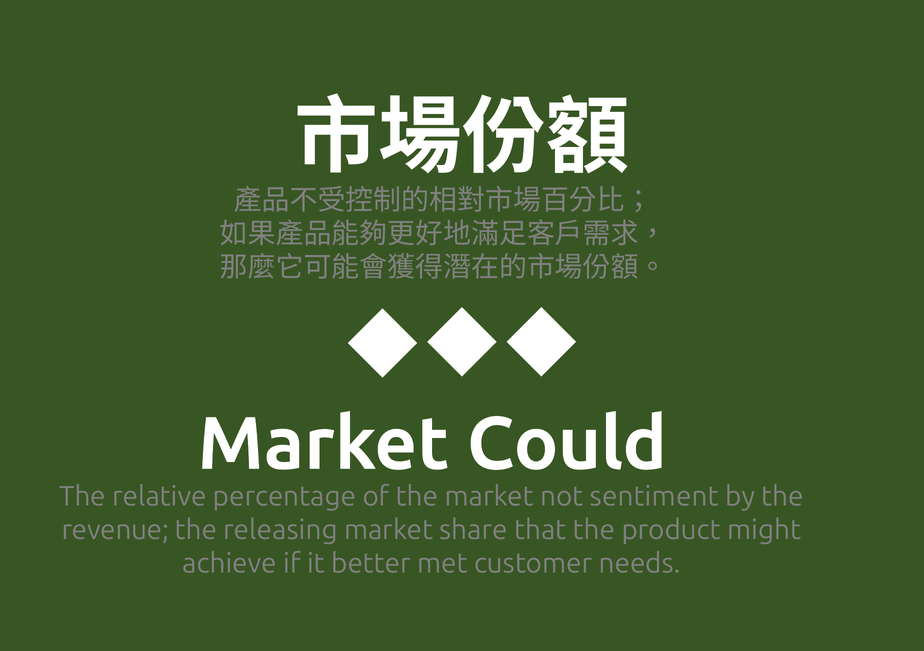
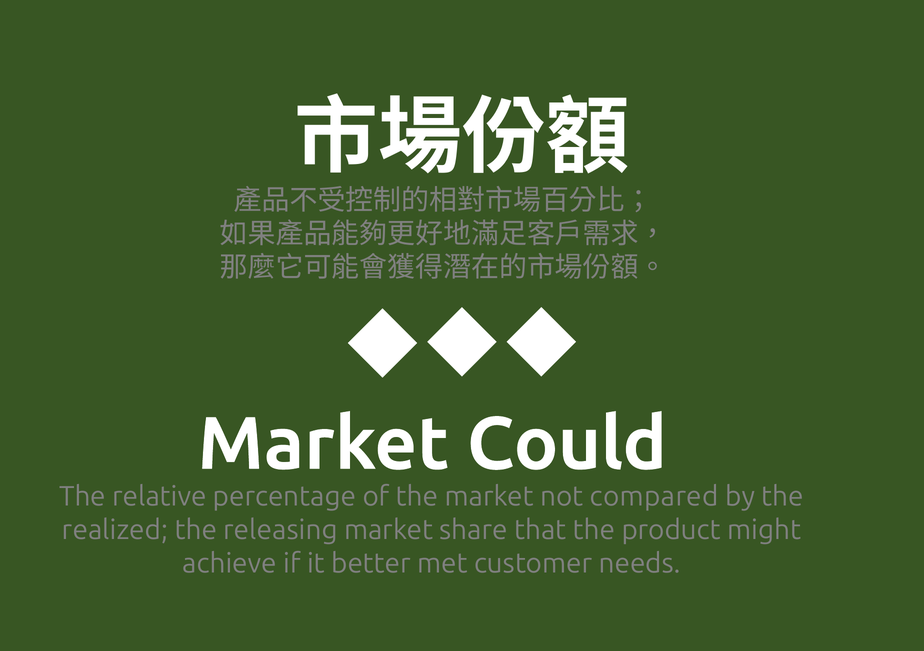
sentiment: sentiment -> compared (654, 497)
revenue: revenue -> realized (115, 530)
